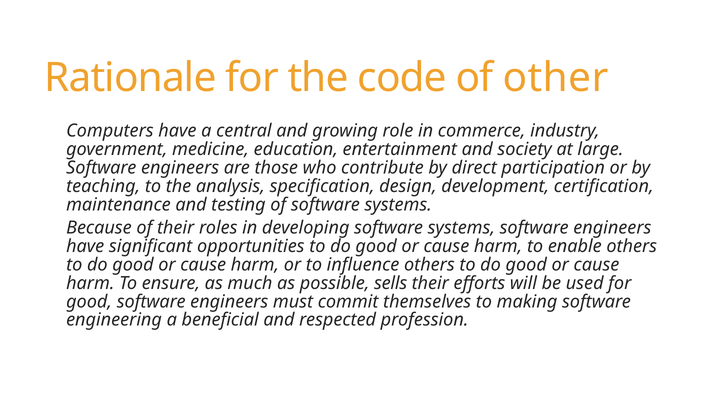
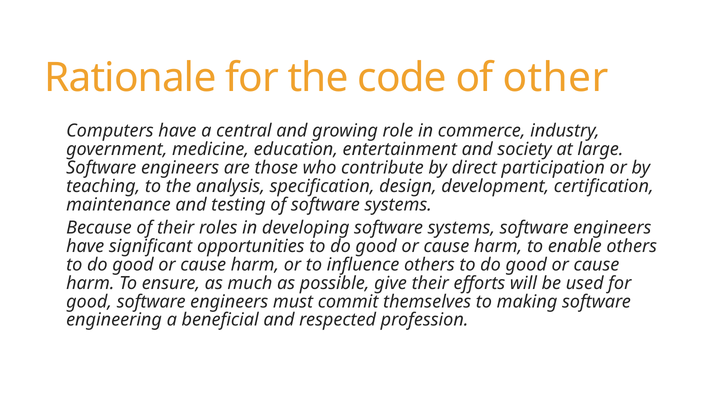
sells: sells -> give (391, 283)
